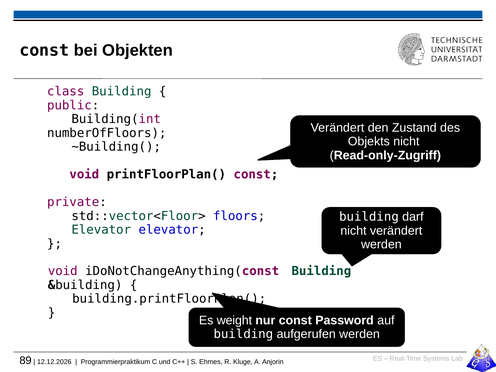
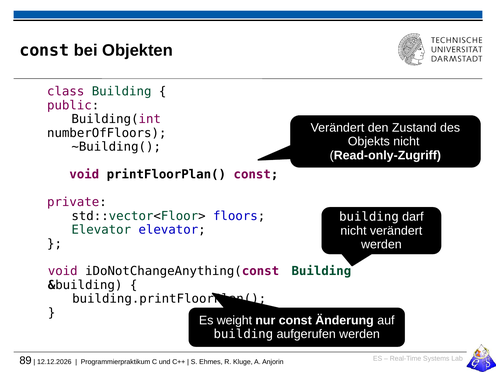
Password: Password -> Änderung (344, 320)
